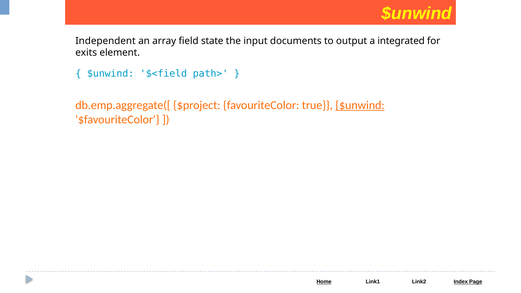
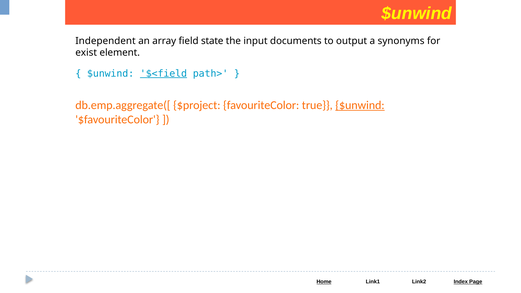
integrated: integrated -> synonyms (401, 41)
exits: exits -> exist (86, 53)
$<field underline: none -> present (163, 74)
